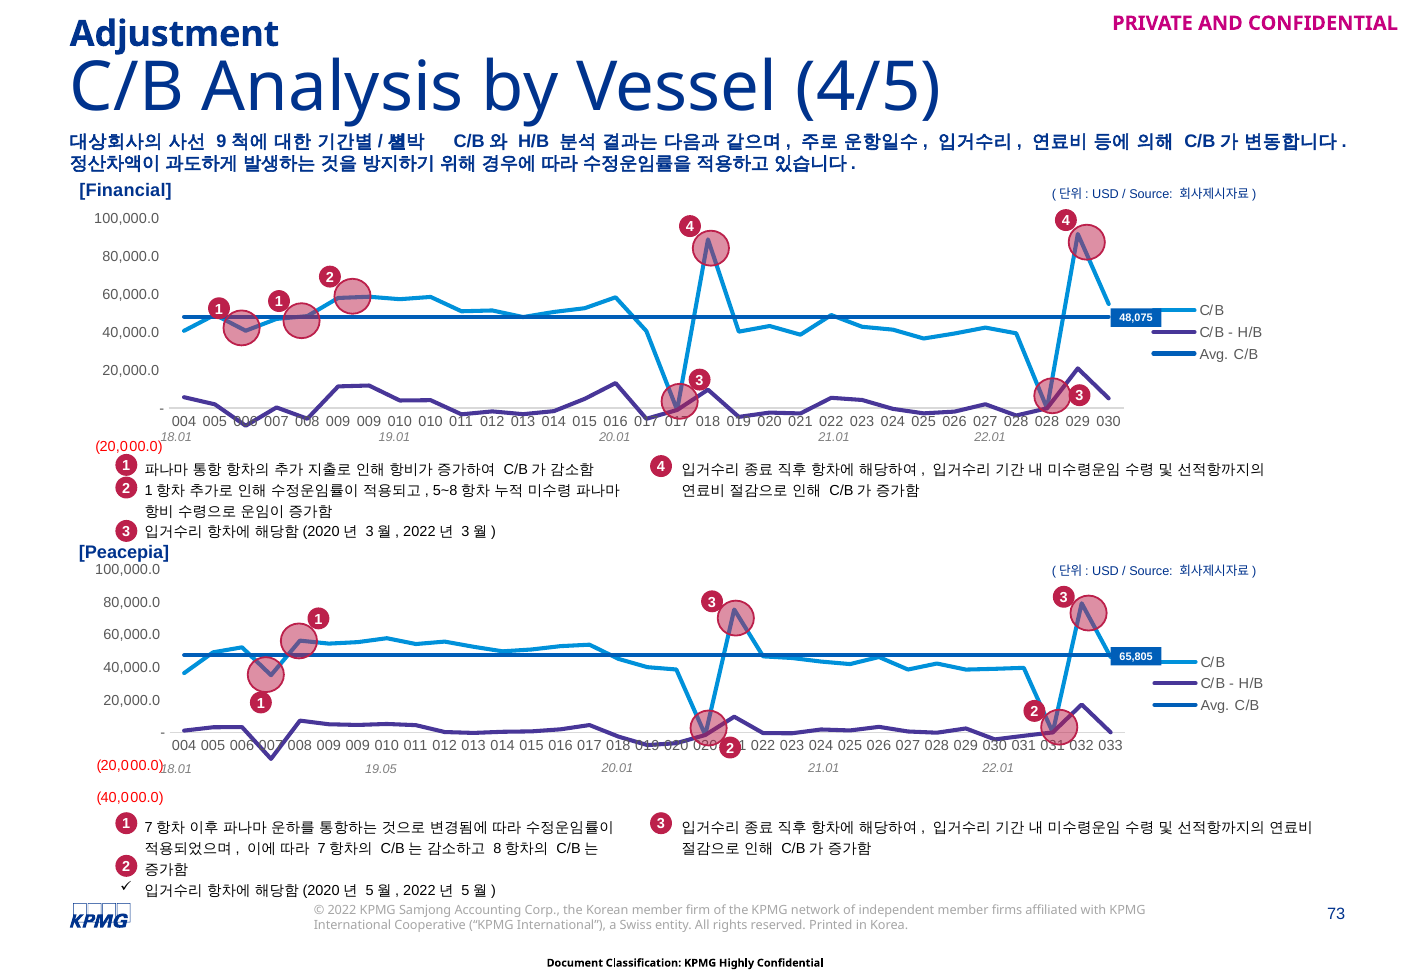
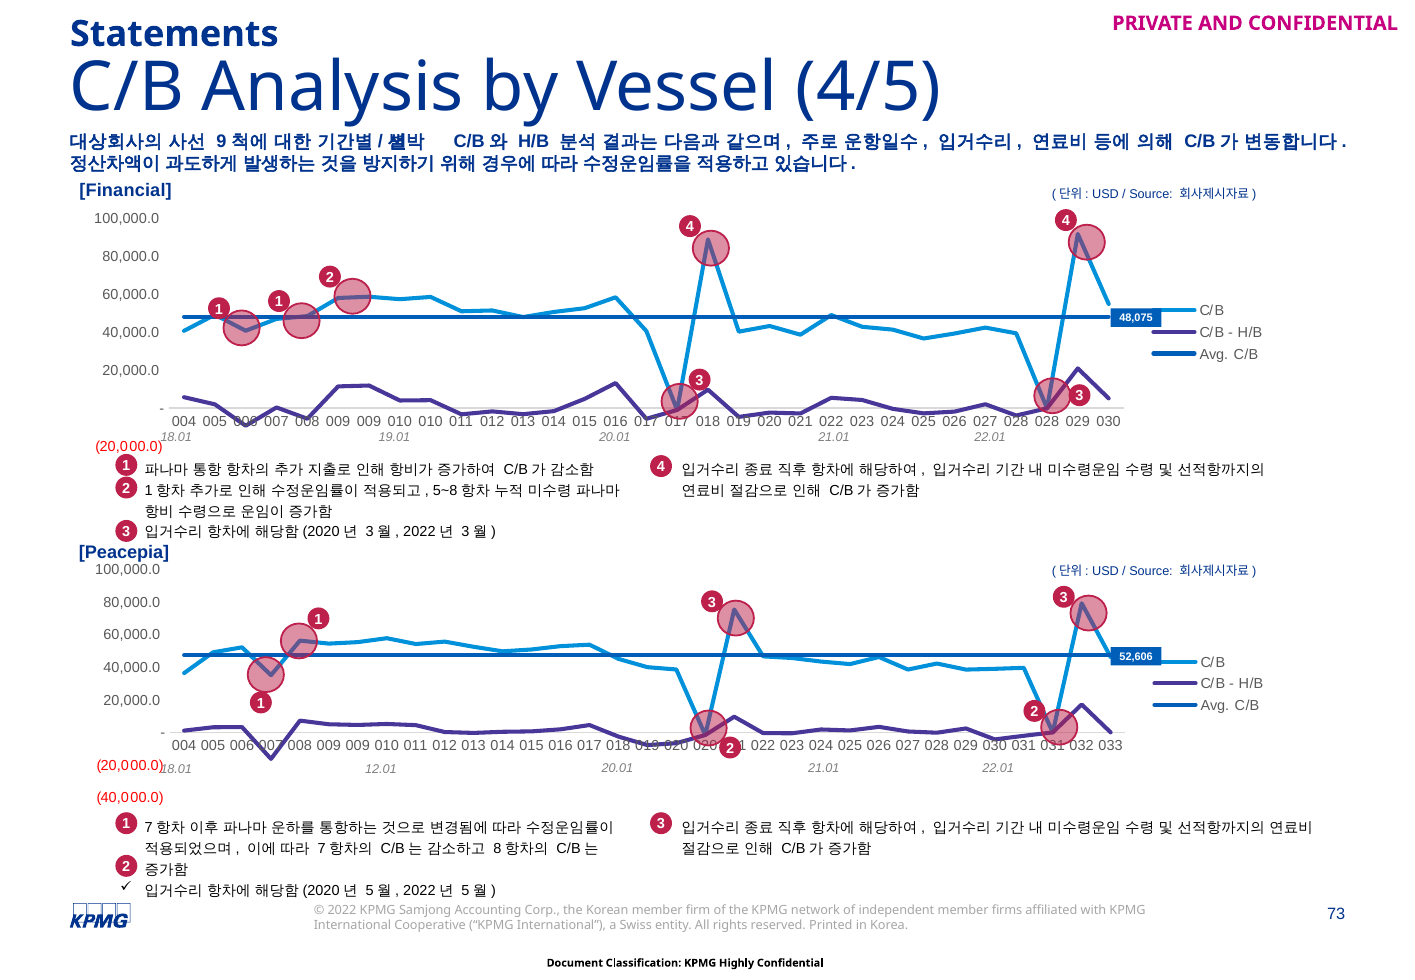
Adjustment: Adjustment -> Statements (174, 34)
65,805: 65,805 -> 52,606 (1136, 657)
19.05: 19.05 -> 12.01 (381, 769)
